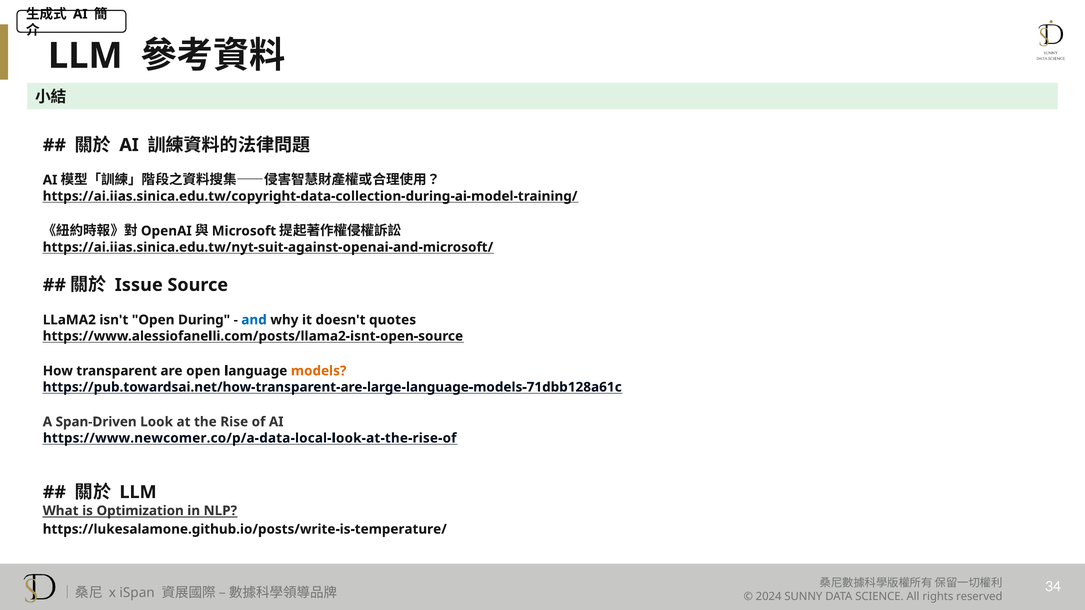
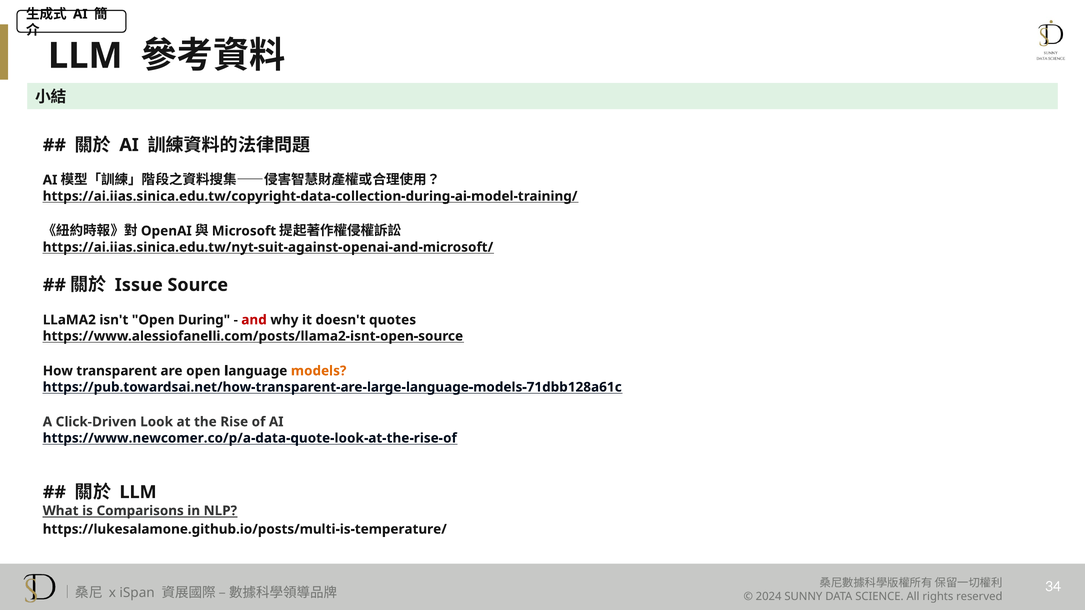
and colour: blue -> red (254, 320)
Span-Driven: Span-Driven -> Click-Driven (96, 422)
https://www.newcomer.co/p/a-data-local-look-at-the-rise-of: https://www.newcomer.co/p/a-data-local-look-at-the-rise-of -> https://www.newcomer.co/p/a-data-quote-look-at-the-rise-of (250, 438)
Optimization: Optimization -> Comparisons (140, 511)
https://lukesalamone.github.io/posts/write-is-temperature/: https://lukesalamone.github.io/posts/write-is-temperature/ -> https://lukesalamone.github.io/posts/multi-is-temperature/ (245, 529)
